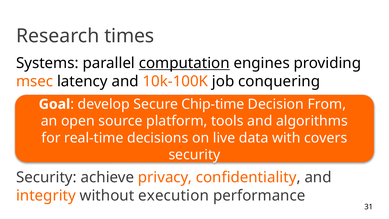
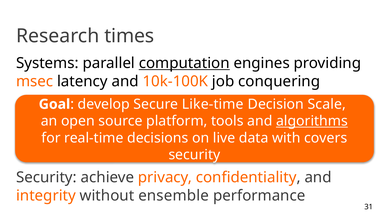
Chip-time: Chip-time -> Like-time (213, 104)
From: From -> Scale (327, 104)
algorithms underline: none -> present (312, 121)
execution: execution -> ensemble (174, 195)
